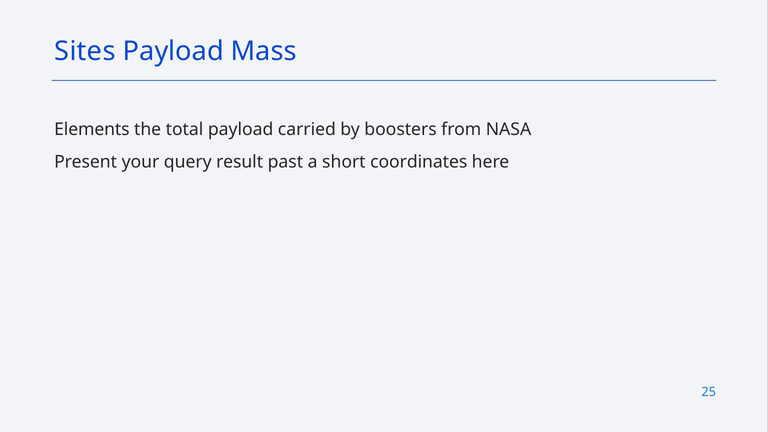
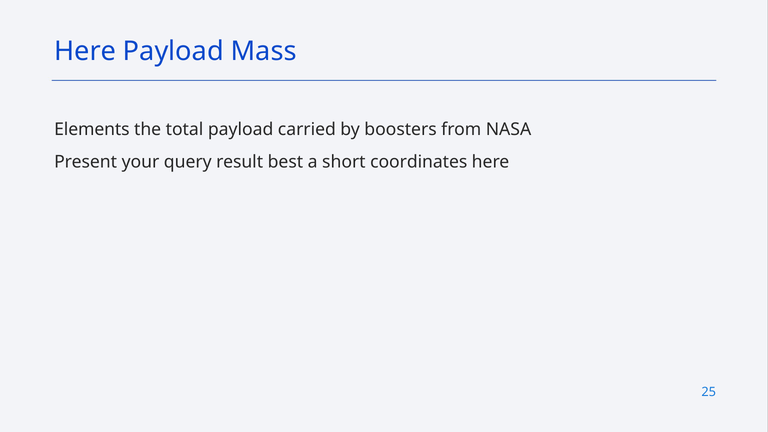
Sites: Sites -> Here (85, 51)
past: past -> best (285, 162)
